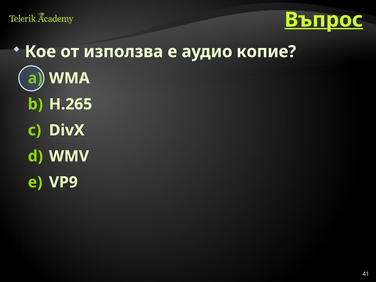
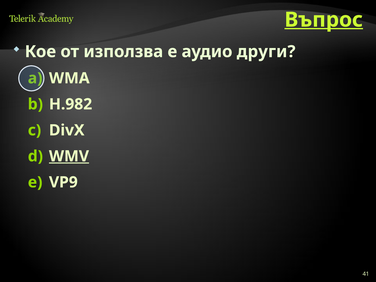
копие: копие -> други (266, 52)
H.265: H.265 -> H.982 (71, 104)
WMV underline: none -> present (69, 156)
